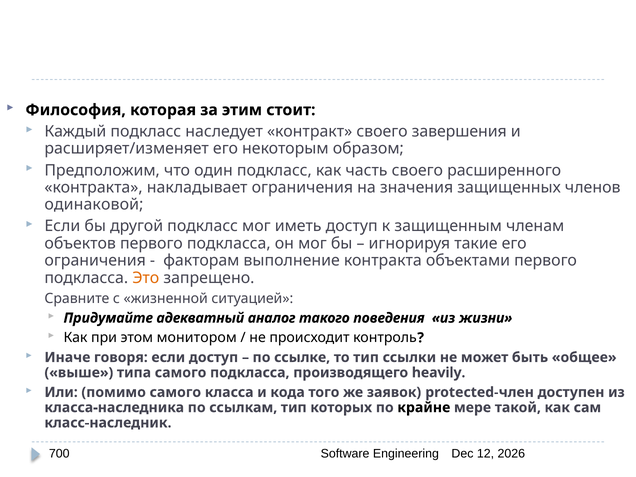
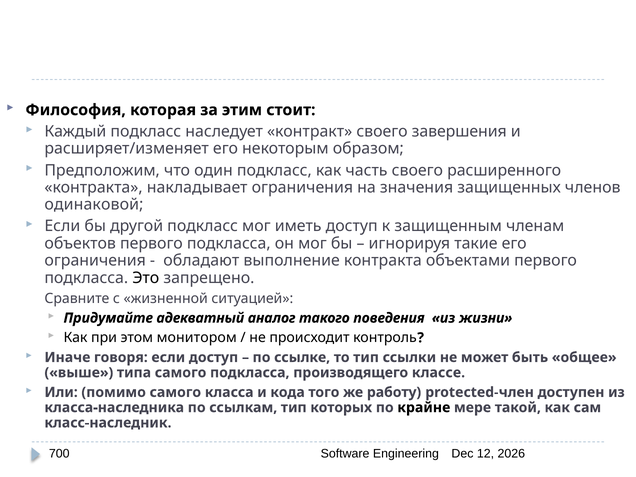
факторам: факторам -> обладают (201, 261)
Это colour: orange -> black (146, 278)
heavily: heavily -> классе (438, 373)
заявок: заявок -> работу (394, 392)
